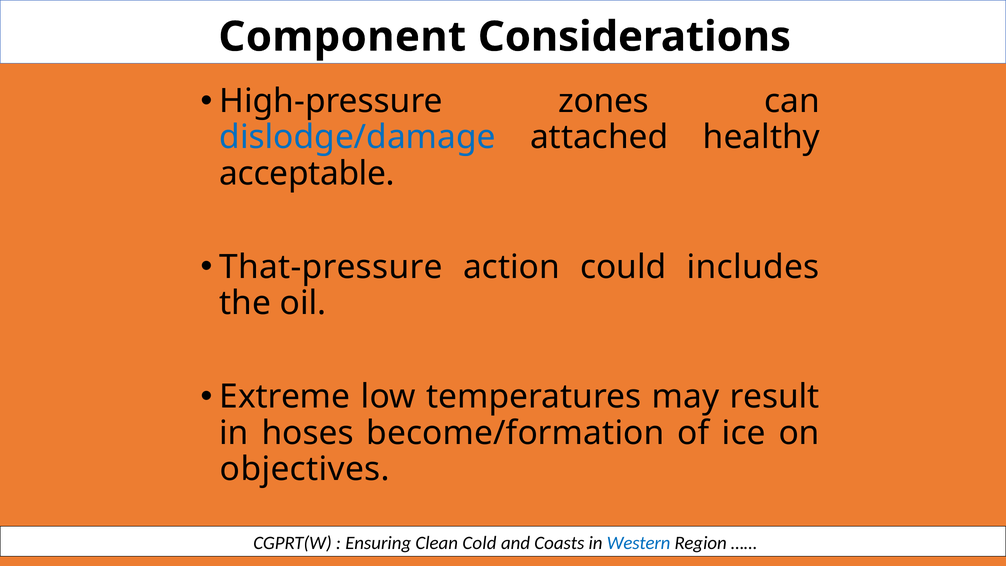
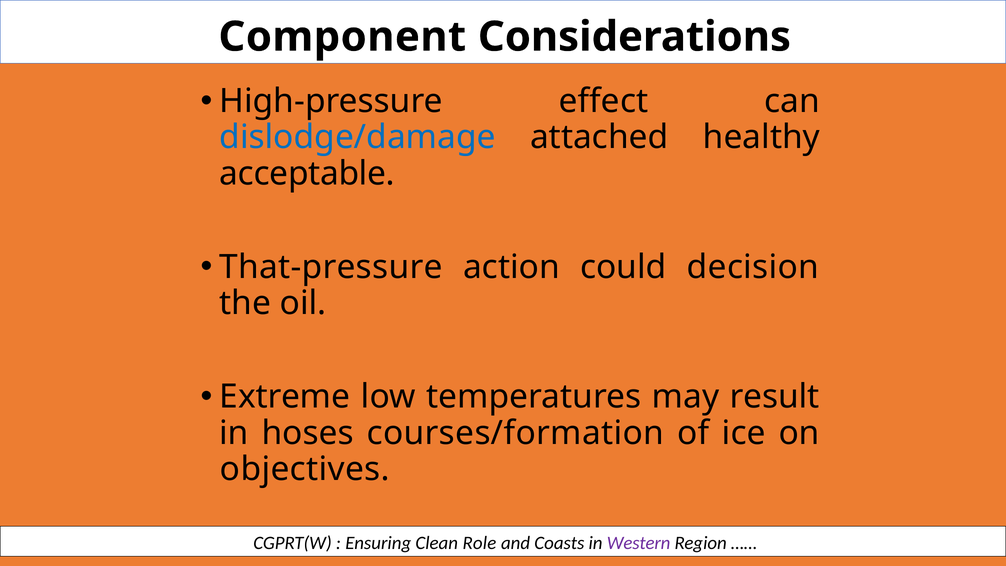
zones: zones -> effect (603, 101)
includes: includes -> decision (753, 267)
become/formation: become/formation -> courses/formation (515, 433)
Cold: Cold -> Role (479, 543)
Western colour: blue -> purple (639, 543)
